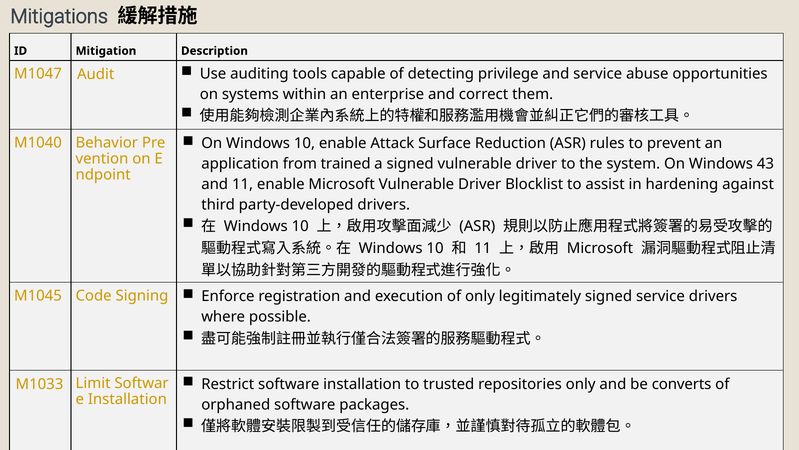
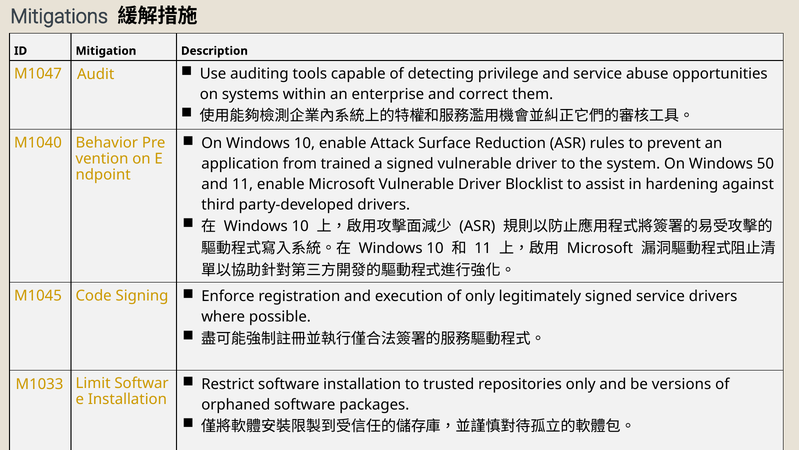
43: 43 -> 50 (765, 164)
converts: converts -> versions (681, 384)
